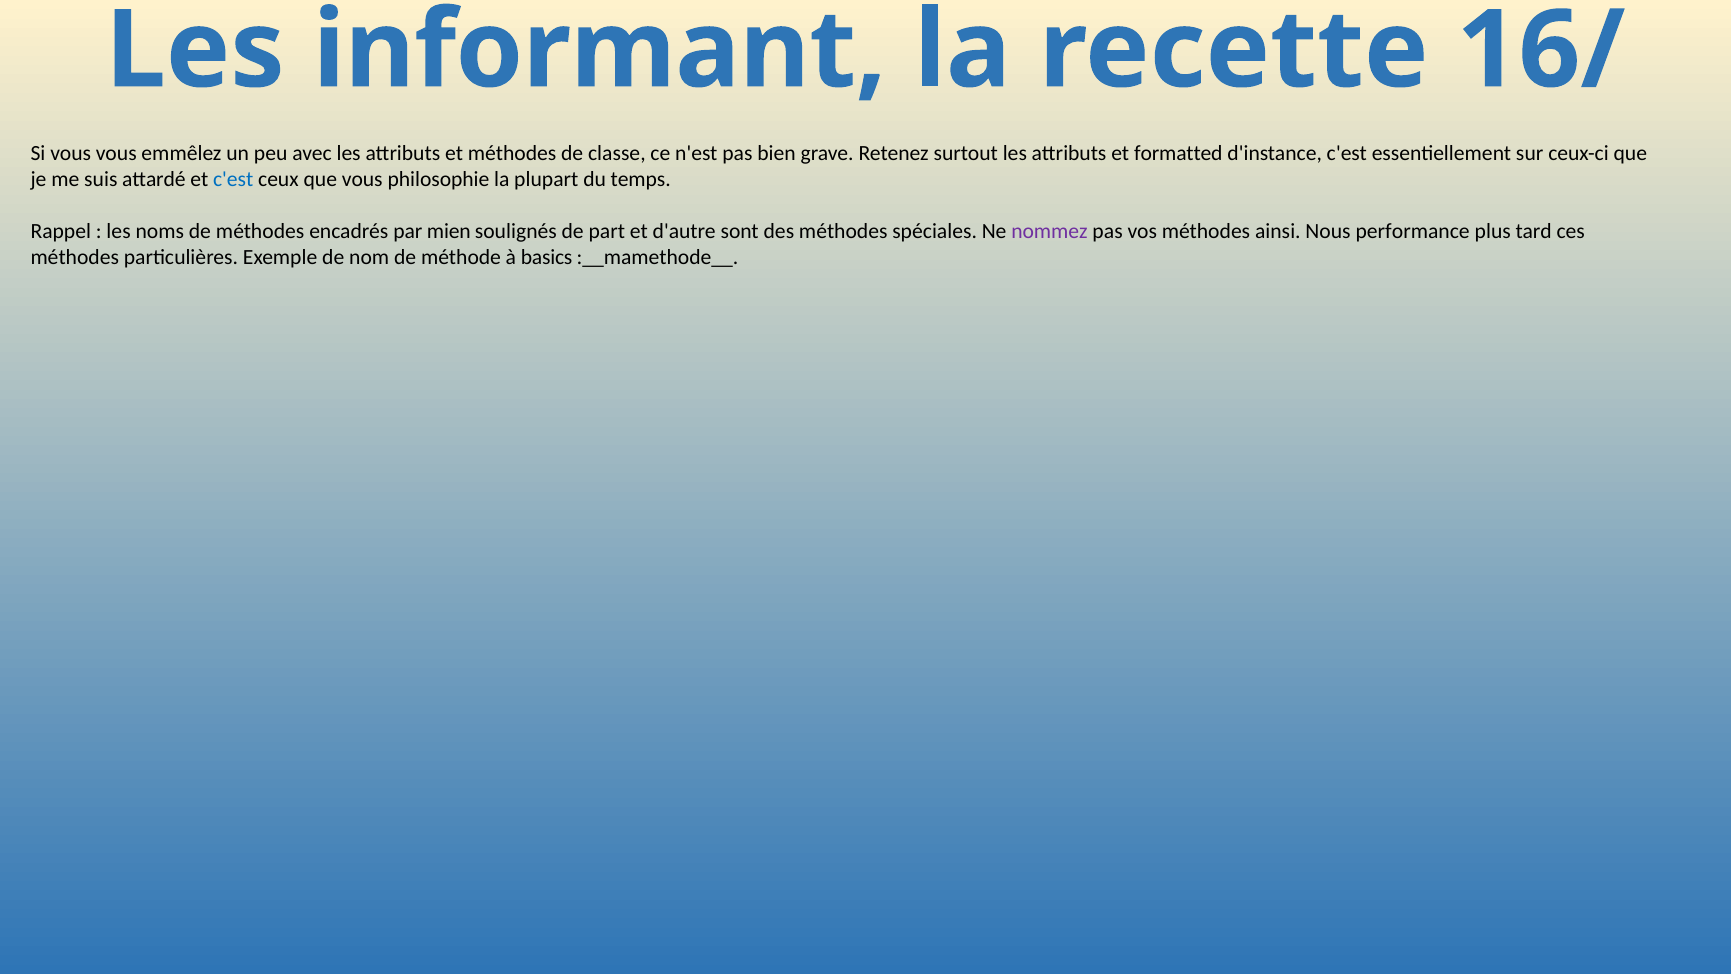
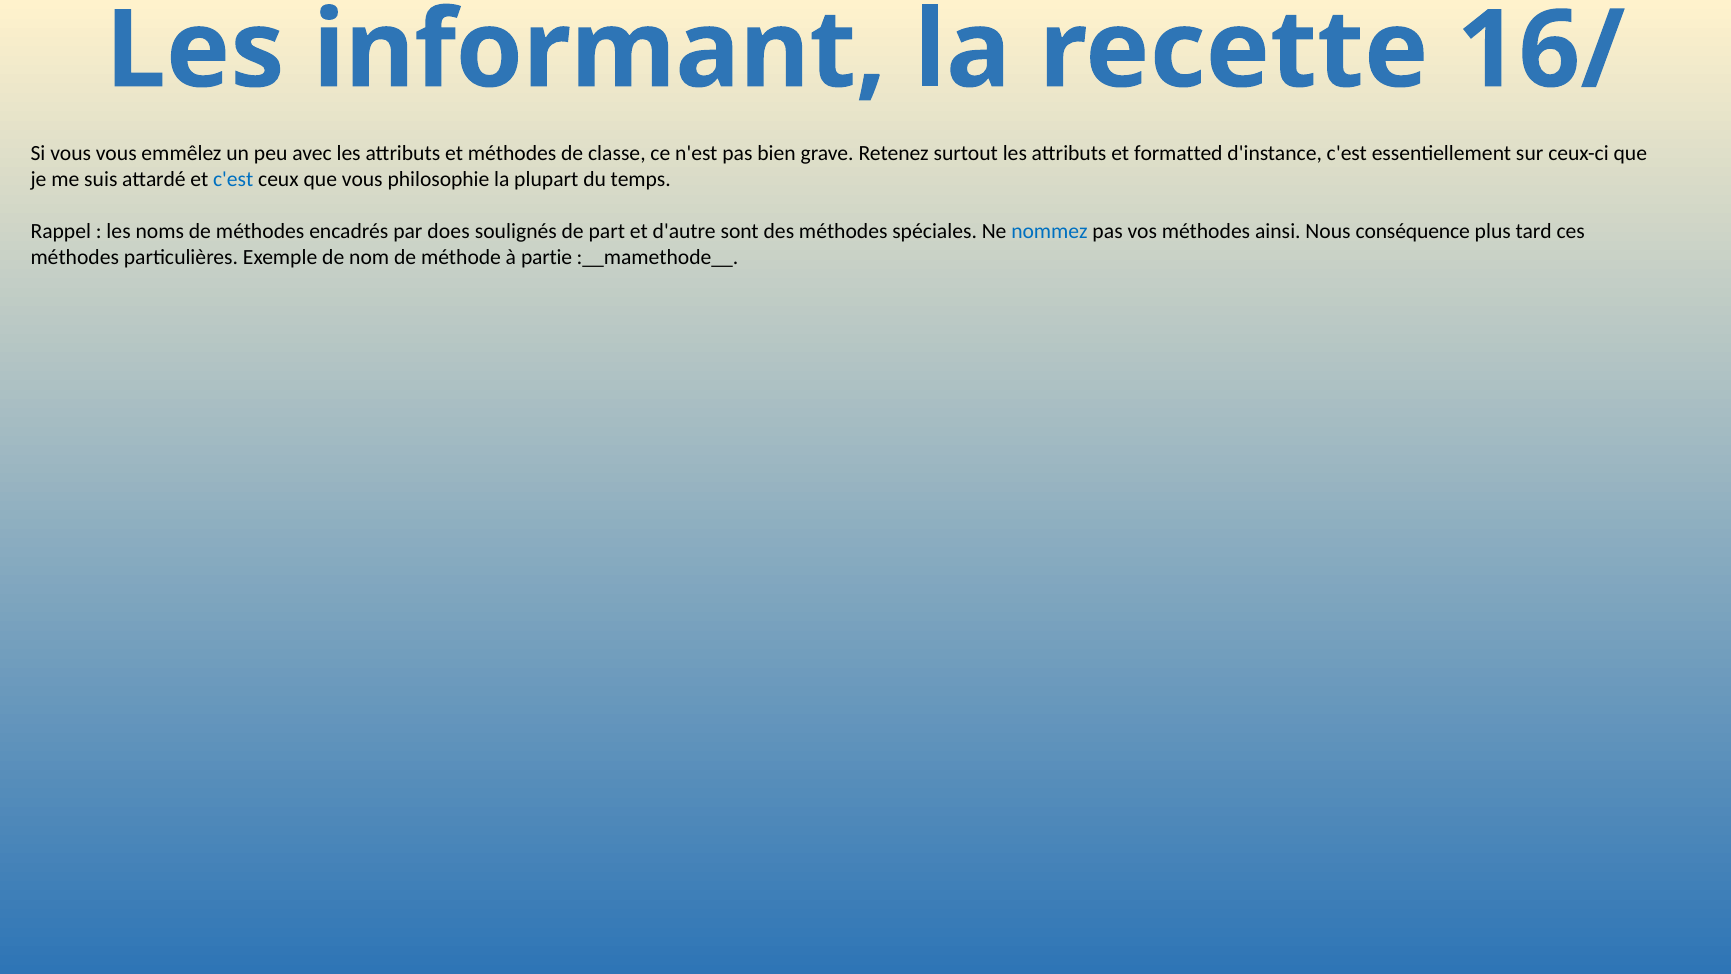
mien: mien -> does (449, 231)
nommez colour: purple -> blue (1049, 231)
performance: performance -> conséquence (1413, 231)
basics: basics -> partie (547, 257)
